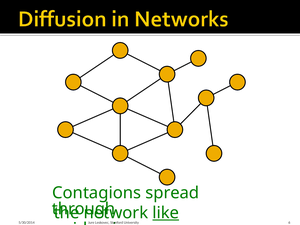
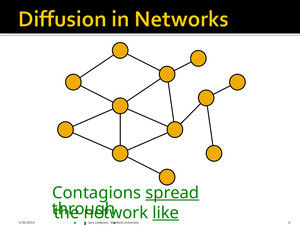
spread underline: none -> present (172, 193)
